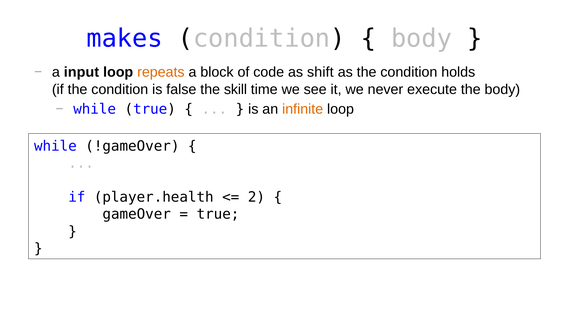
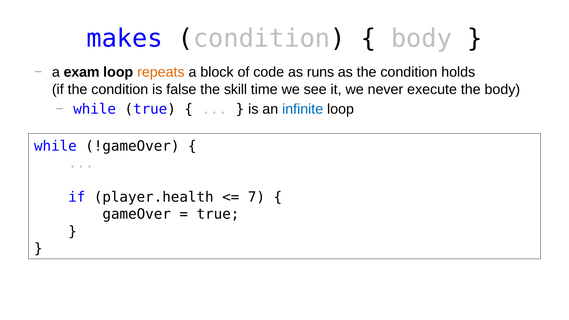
input: input -> exam (82, 72)
shift: shift -> runs (321, 72)
infinite colour: orange -> blue (303, 109)
2: 2 -> 7 (256, 197)
